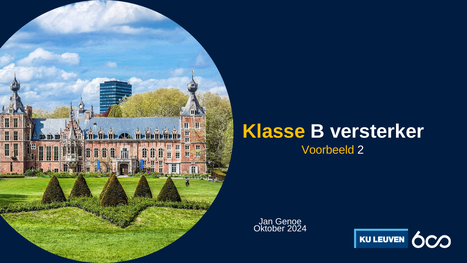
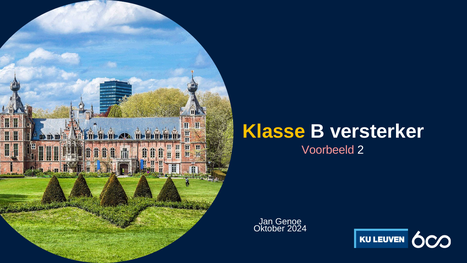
Voorbeeld colour: yellow -> pink (328, 150)
